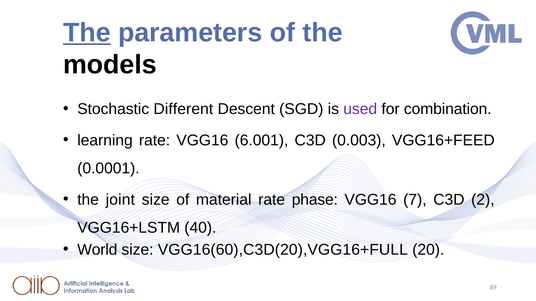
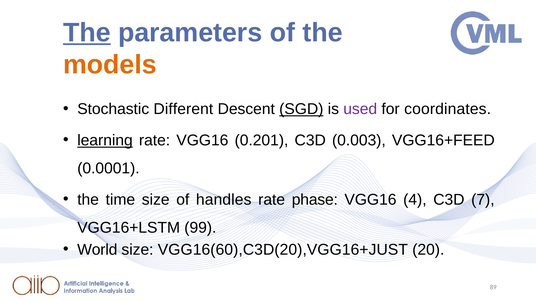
models colour: black -> orange (110, 65)
SGD underline: none -> present (301, 109)
combination: combination -> coordinates (448, 109)
learning underline: none -> present (105, 141)
6.001: 6.001 -> 0.201 (261, 141)
joint: joint -> time (120, 200)
material: material -> handles (224, 200)
7: 7 -> 4 (415, 200)
2: 2 -> 7 (483, 200)
40: 40 -> 99 (200, 228)
VGG16(60),C3D(20),VGG16+FULL: VGG16(60),C3D(20),VGG16+FULL -> VGG16(60),C3D(20),VGG16+JUST (283, 250)
